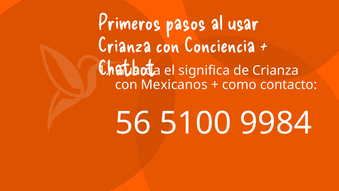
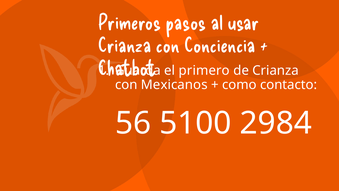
significa: significa -> primero (204, 70)
9984: 9984 -> 2984 (276, 123)
